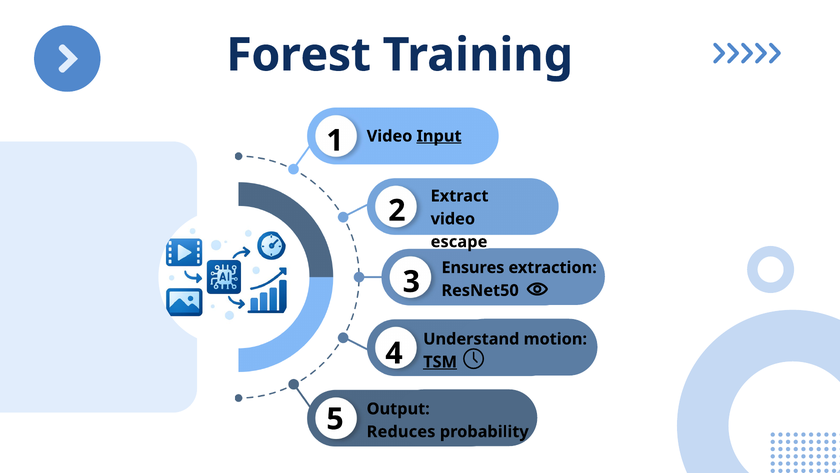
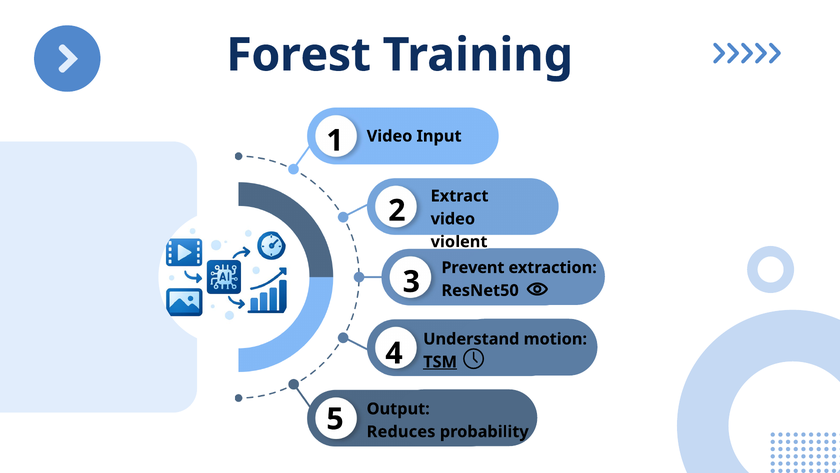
Input underline: present -> none (439, 136)
escape: escape -> violent (459, 242)
Ensures: Ensures -> Prevent (473, 267)
